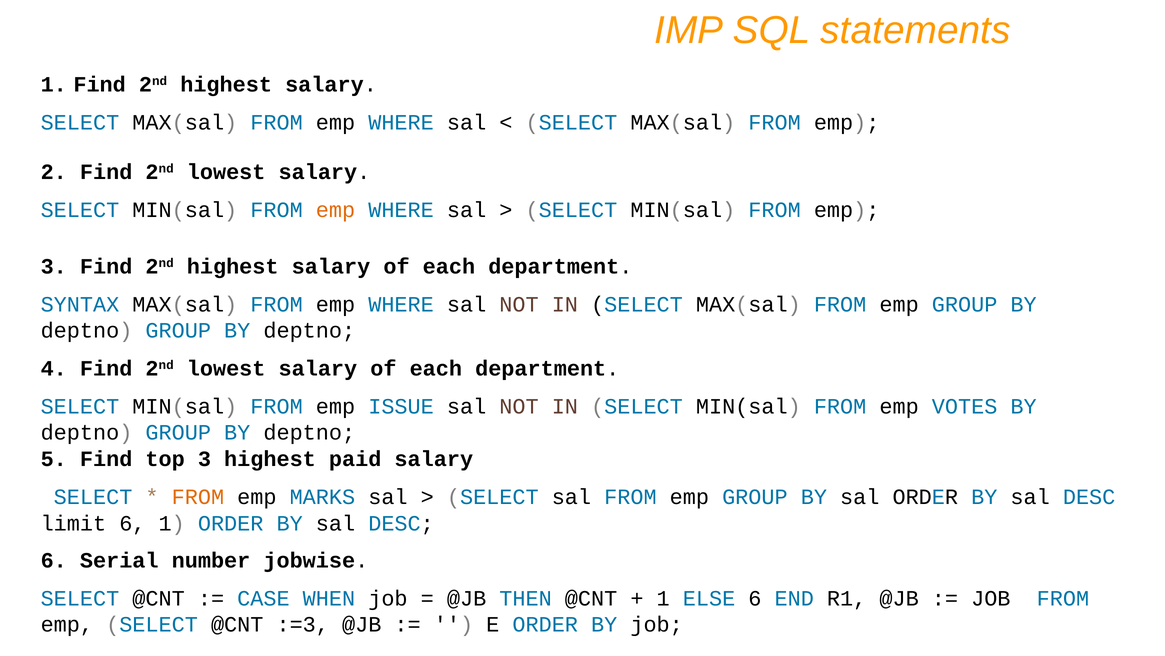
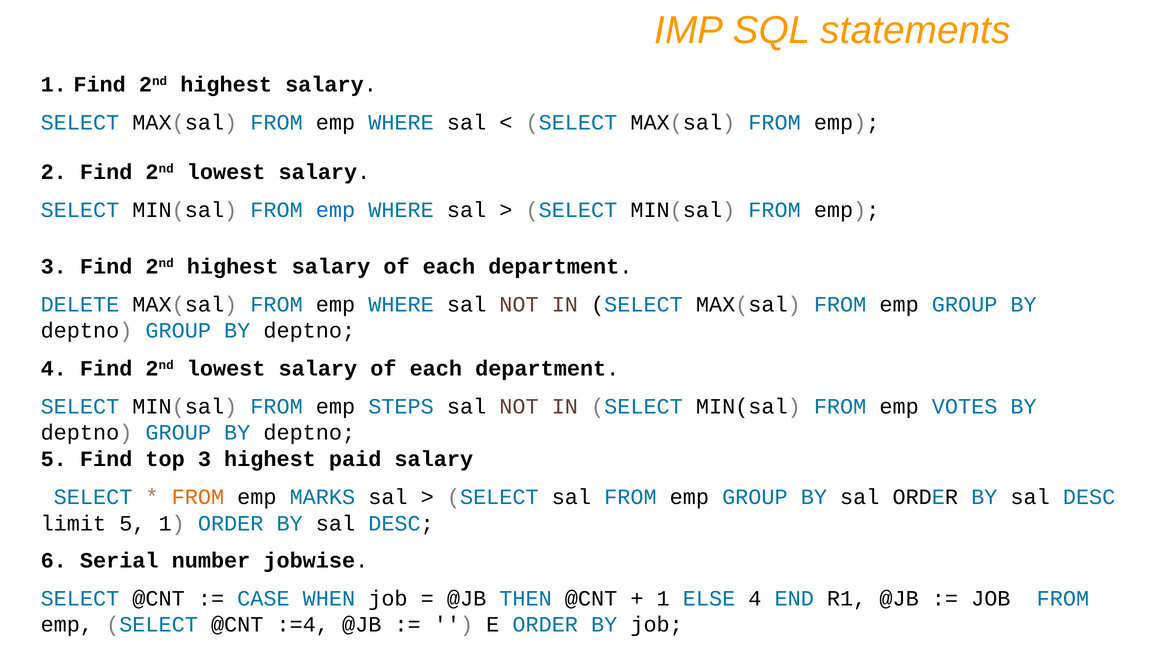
emp colour: orange -> blue (336, 210)
SYNTAX: SYNTAX -> DELETE (80, 304)
ISSUE: ISSUE -> STEPS (401, 406)
limit 6: 6 -> 5 (132, 523)
ELSE 6: 6 -> 4 (755, 598)
:=3: :=3 -> :=4 (303, 624)
